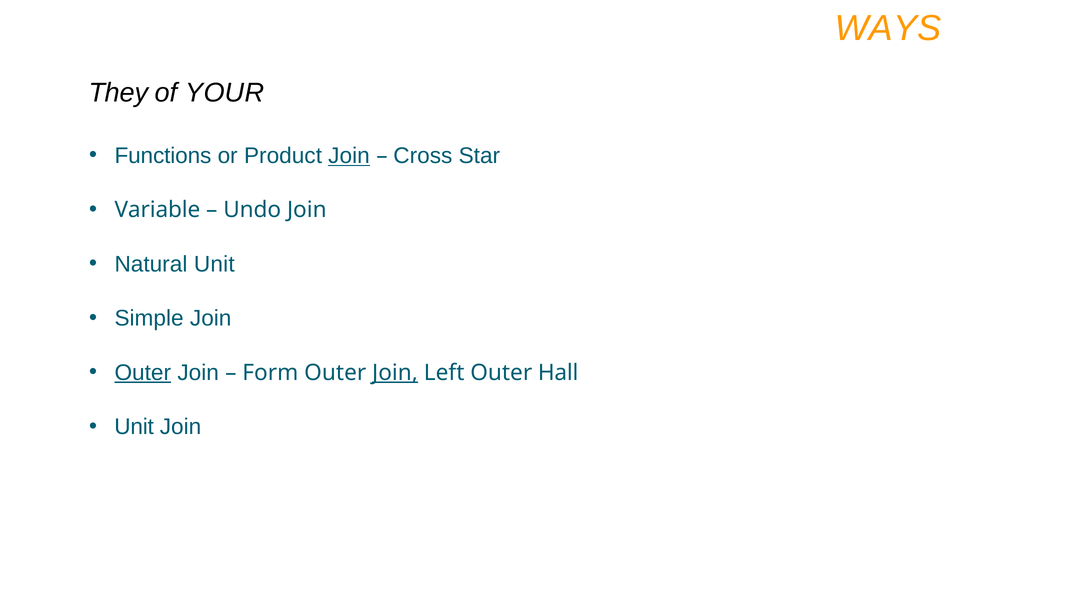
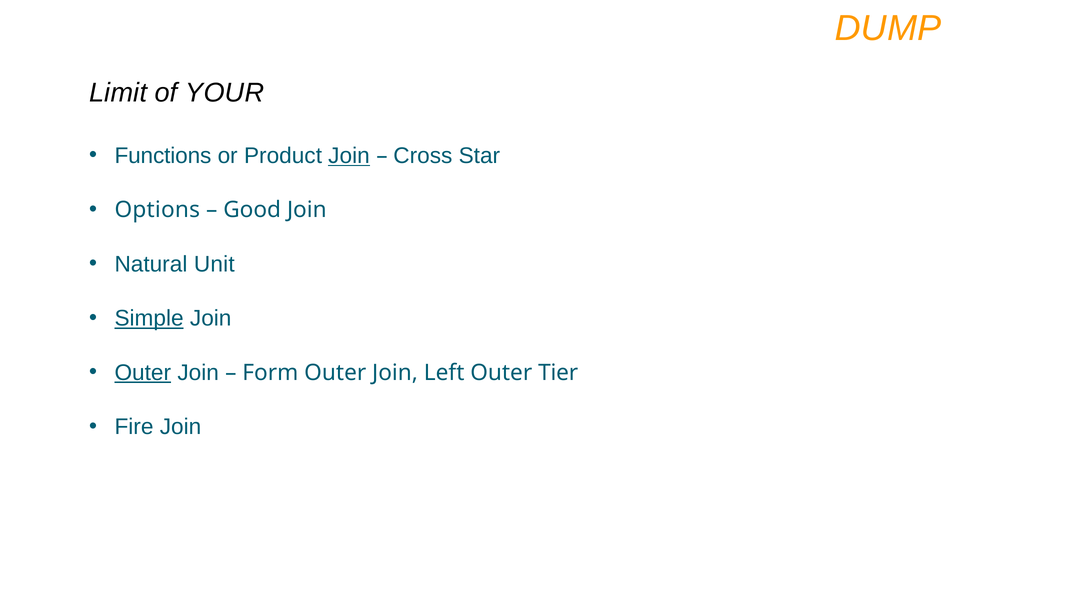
WAYS: WAYS -> DUMP (888, 28)
They: They -> Limit (118, 93)
Variable: Variable -> Options (157, 210)
Undo: Undo -> Good (252, 210)
Simple underline: none -> present (149, 319)
Join underline: present -> none (395, 373)
Hall: Hall -> Tier (558, 373)
Unit: Unit -> Fire (134, 427)
